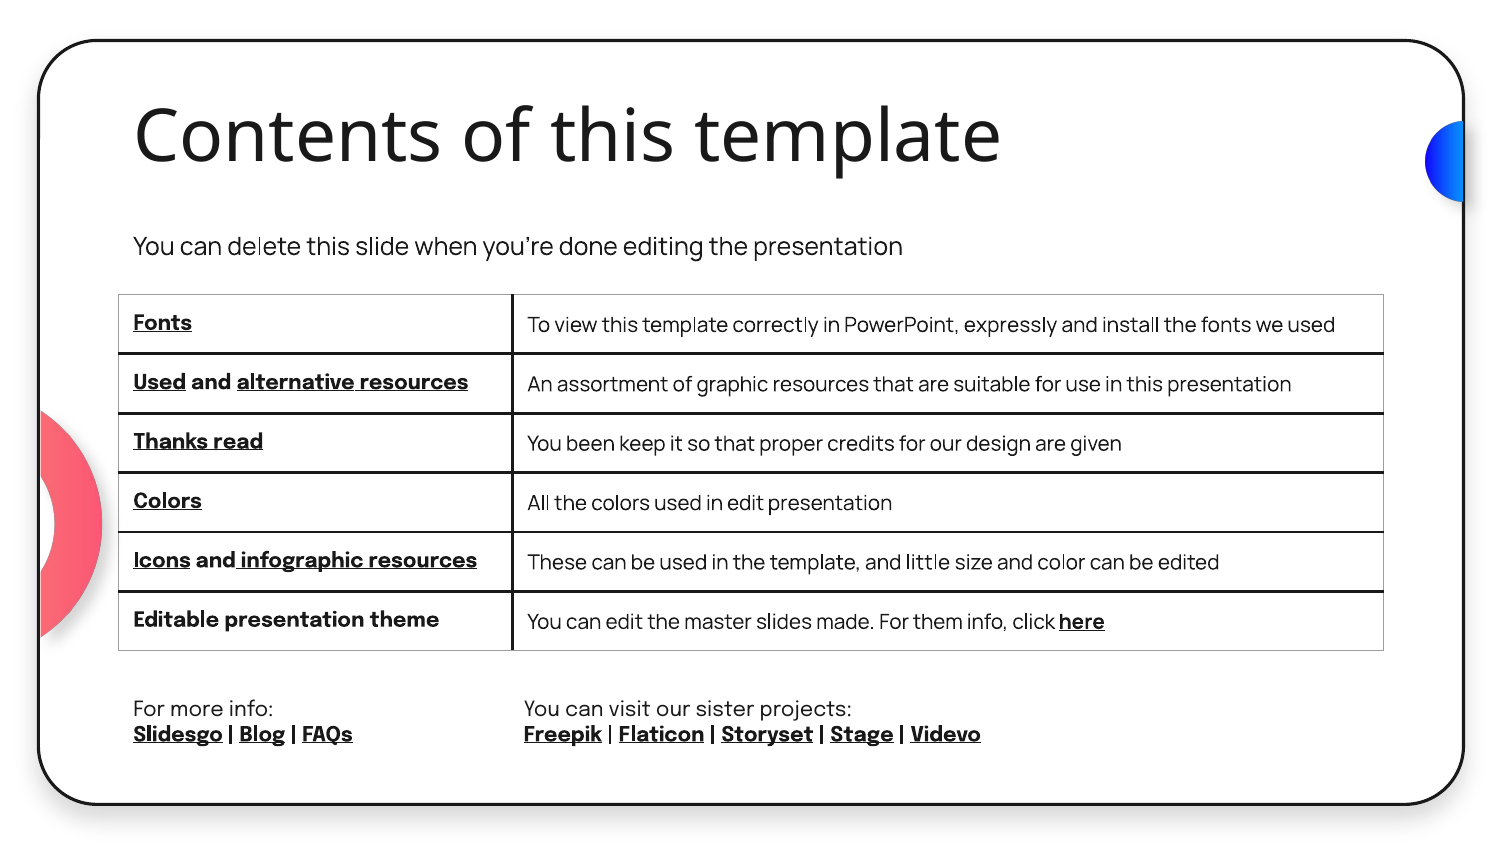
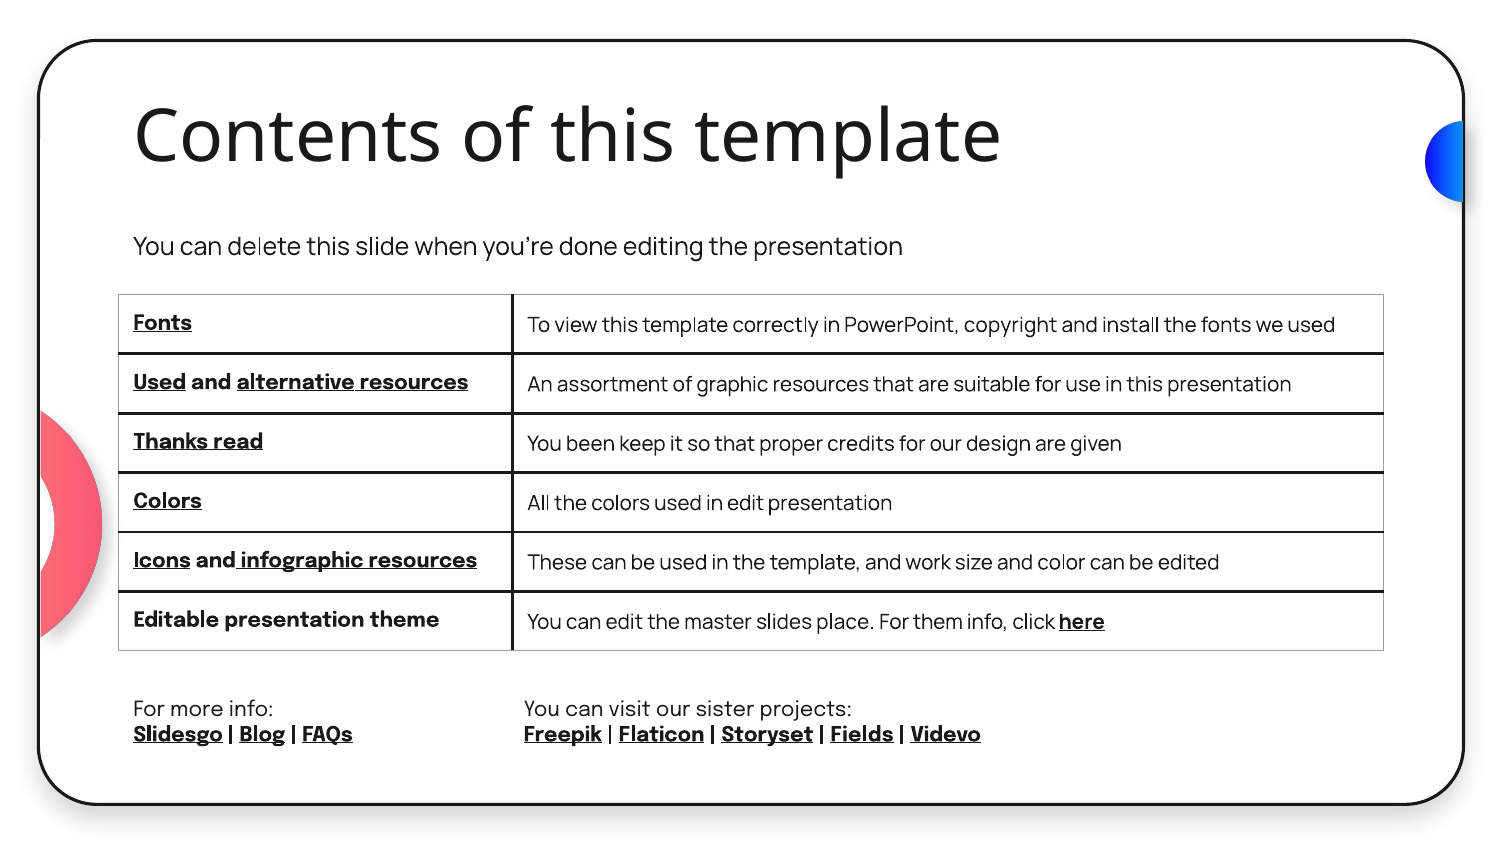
expressly: expressly -> copyright (1011, 325)
little: little -> work (928, 563)
made: made -> place (845, 622)
Stage: Stage -> Fields (862, 734)
